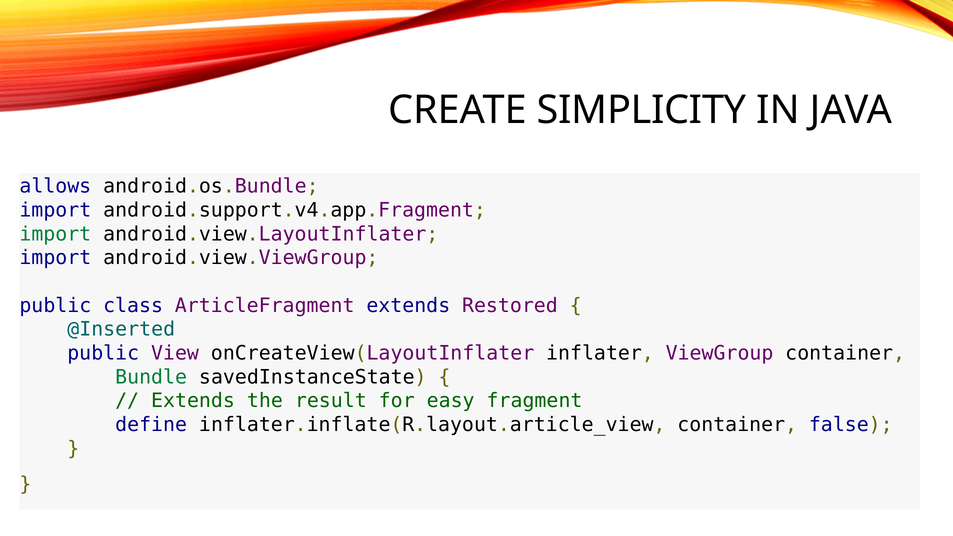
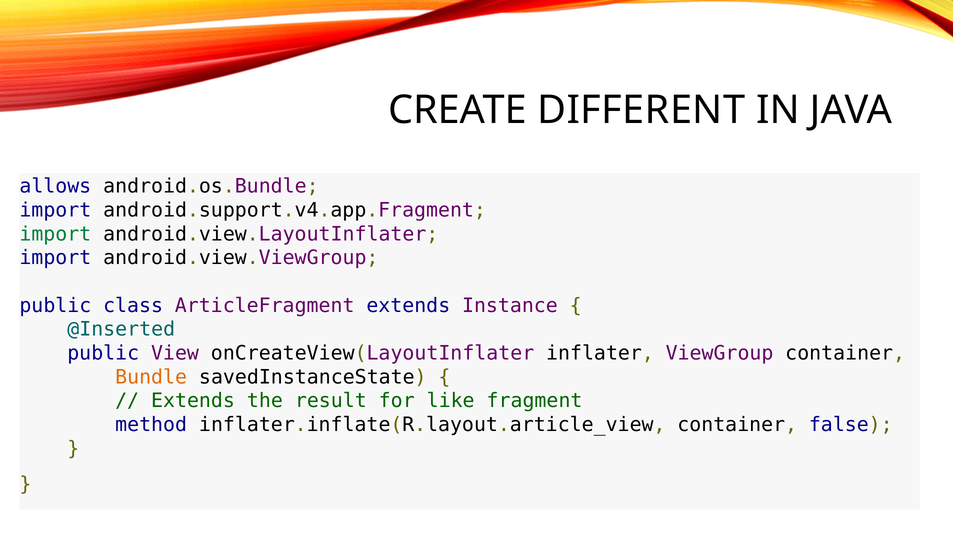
SIMPLICITY: SIMPLICITY -> DIFFERENT (641, 110)
Restored: Restored -> Instance (510, 306)
Bundle colour: green -> orange (151, 377)
easy: easy -> like (451, 401)
define: define -> method (151, 425)
